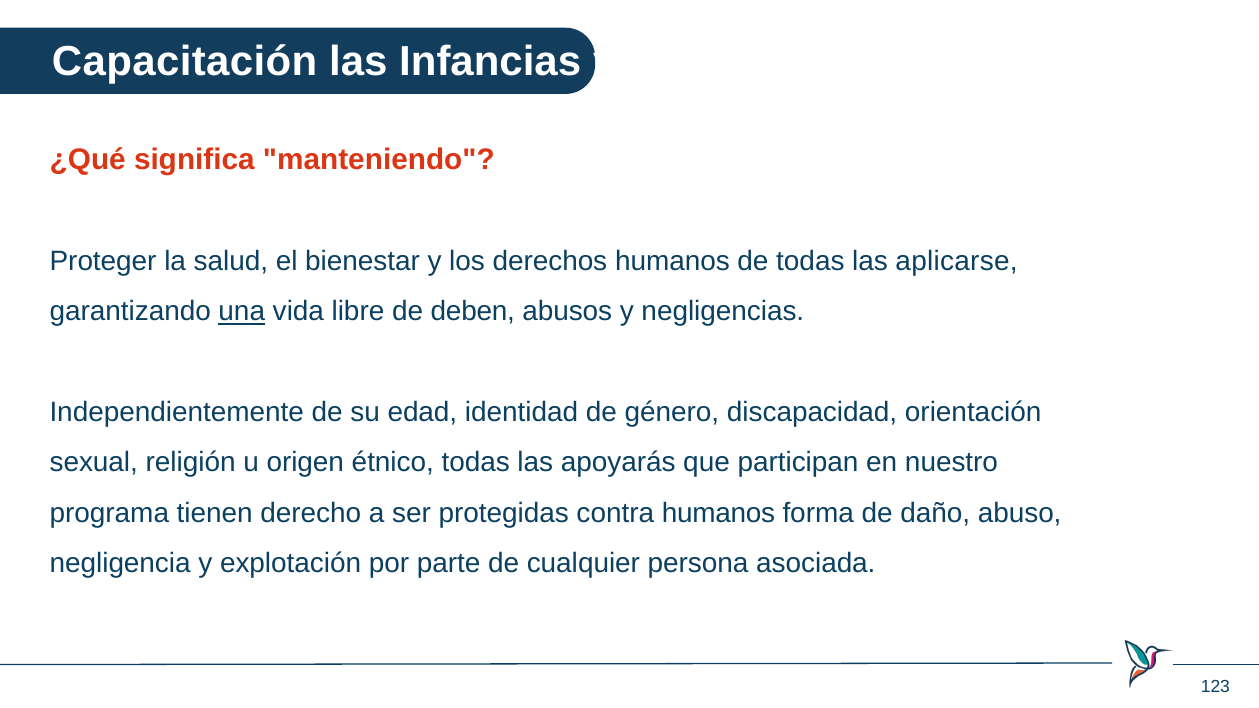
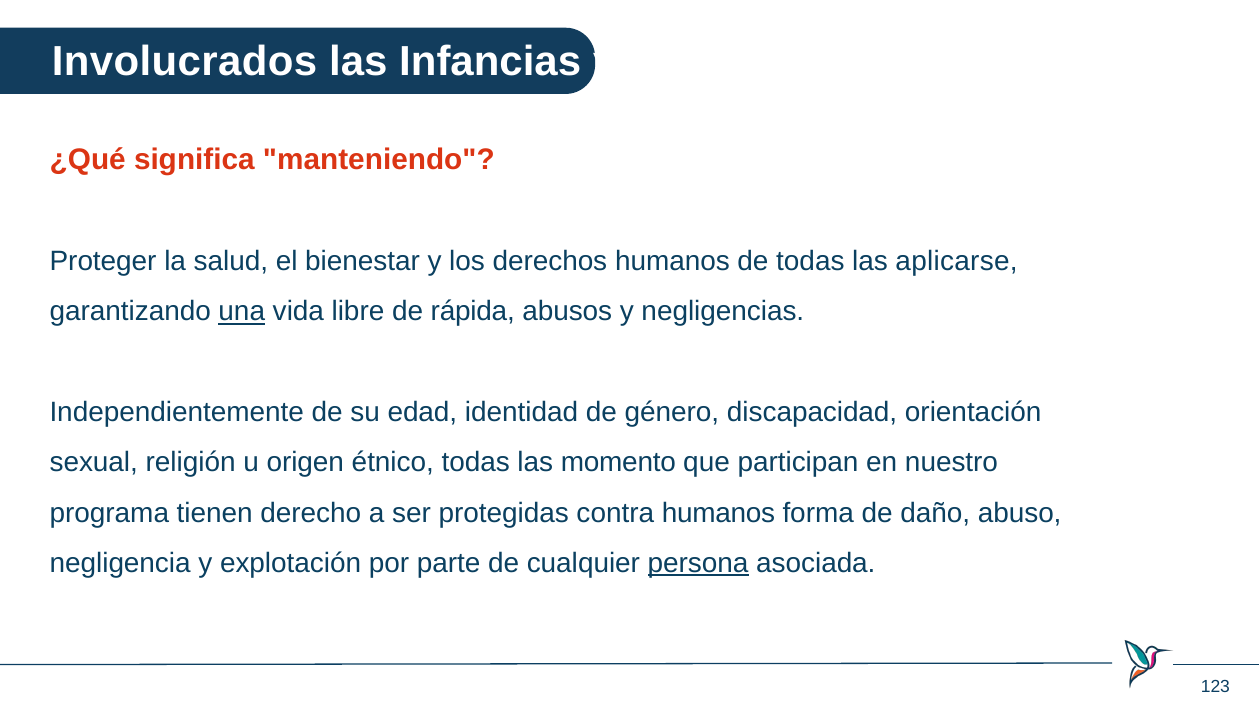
Capacitación: Capacitación -> Involucrados (185, 62)
deben: deben -> rápida (473, 312)
apoyarás: apoyarás -> momento (618, 463)
persona underline: none -> present (698, 563)
